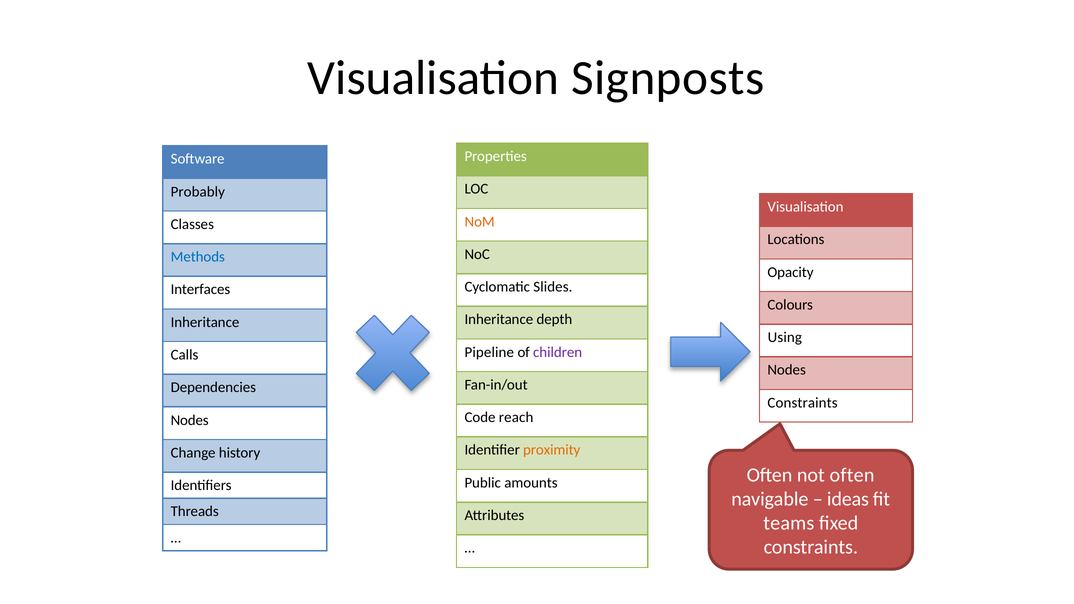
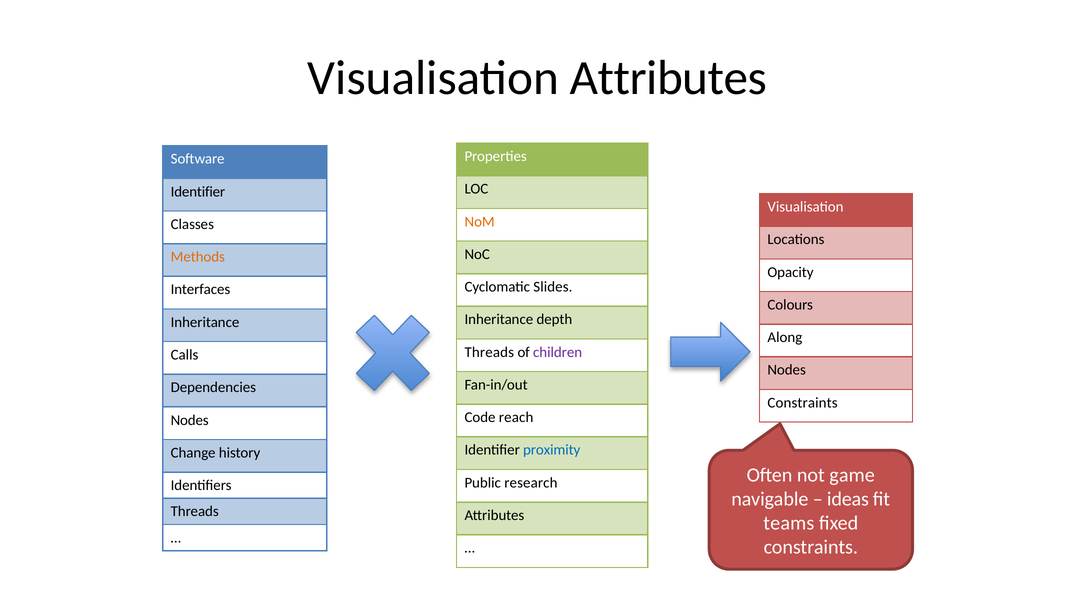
Visualisation Signposts: Signposts -> Attributes (668, 78)
Probably: Probably -> Identifier (198, 192)
Methods colour: blue -> orange (198, 257)
Using: Using -> Along (785, 337)
Pipeline: Pipeline -> Threads (489, 352)
proximity colour: orange -> blue (552, 450)
not often: often -> game (852, 475)
amounts: amounts -> research (531, 483)
